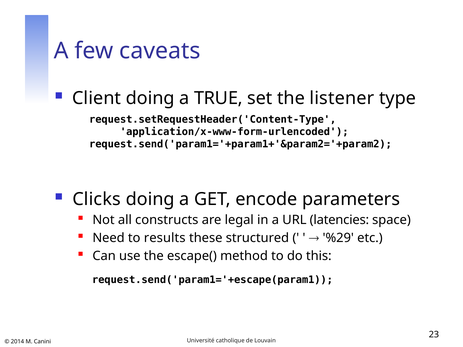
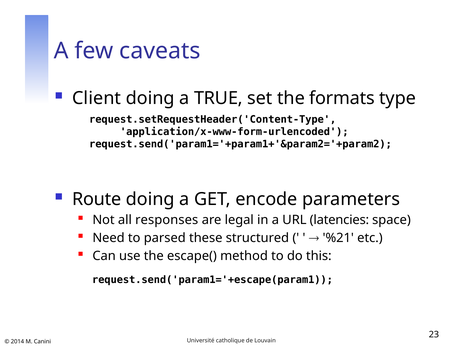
listener: listener -> formats (342, 98)
Clicks: Clicks -> Route (97, 199)
constructs: constructs -> responses (167, 220)
results: results -> parsed (165, 238)
%29: %29 -> %21 (338, 238)
